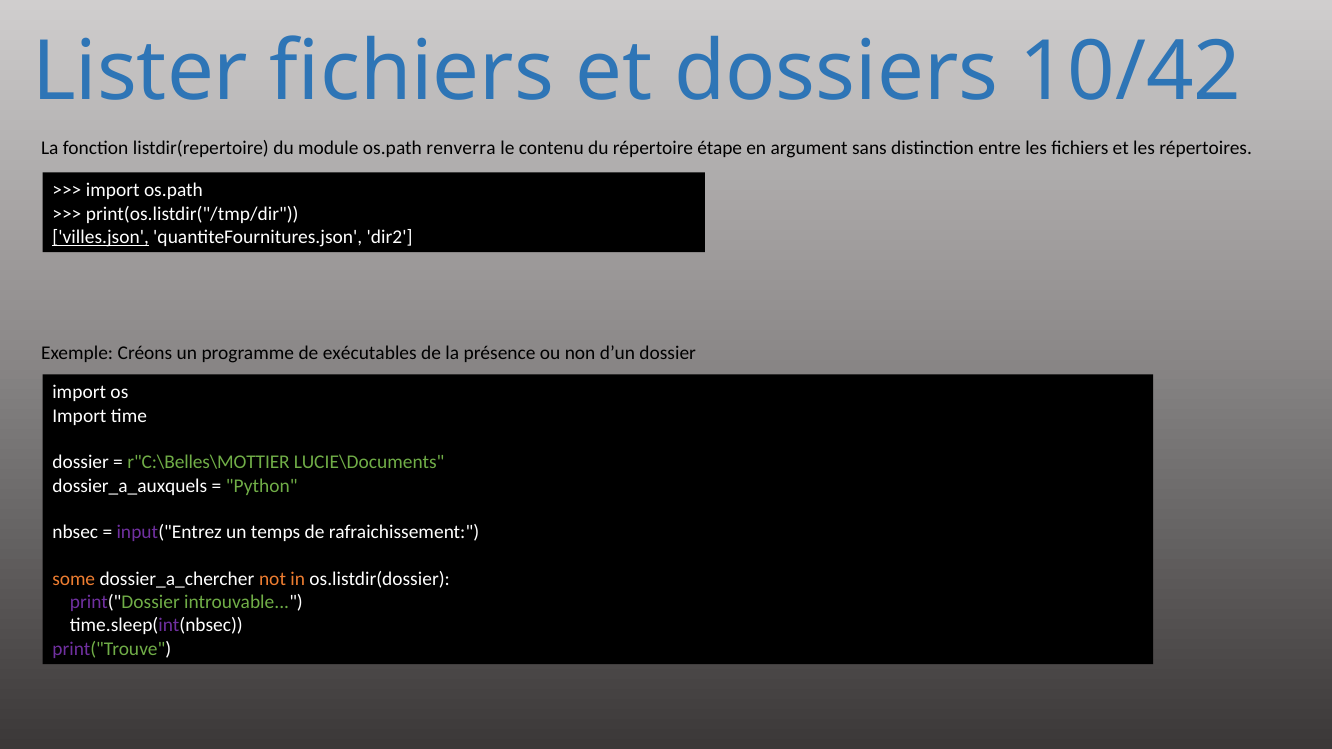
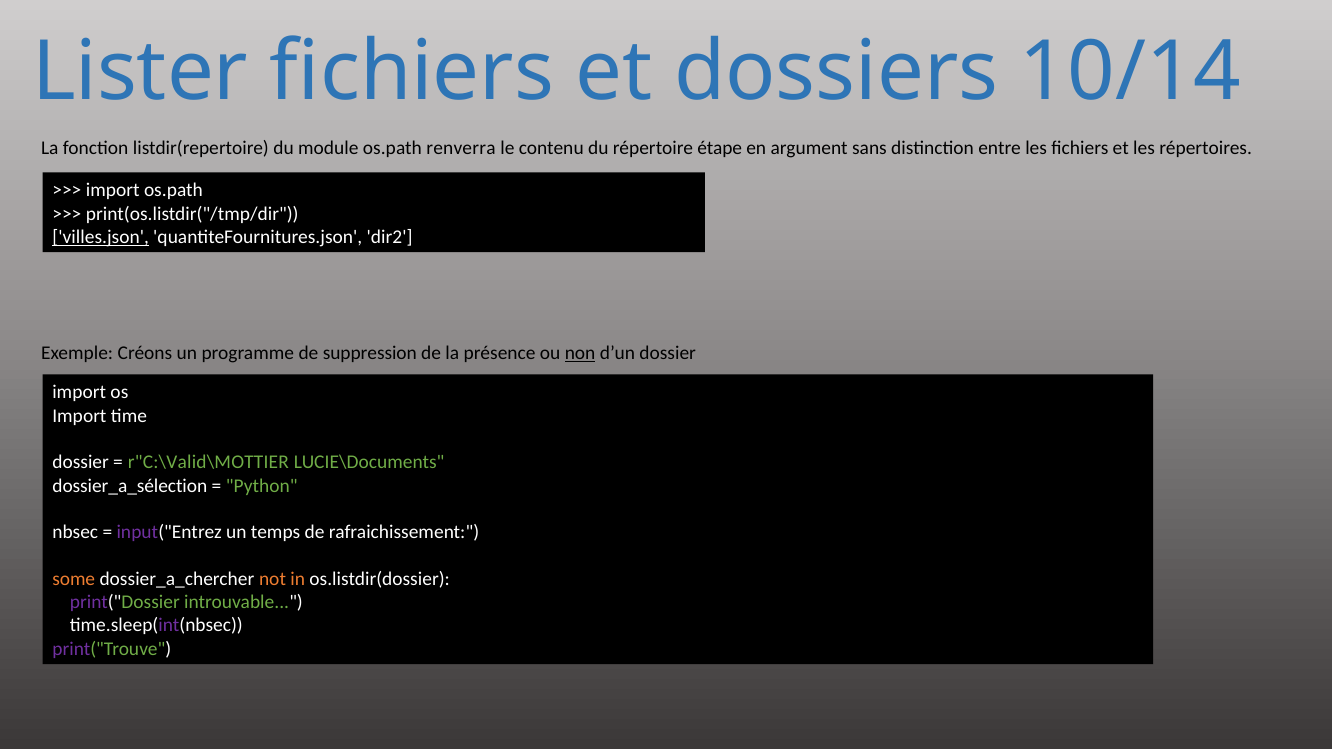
10/42: 10/42 -> 10/14 (1131, 72)
exécutables: exécutables -> suppression (370, 353)
non underline: none -> present (580, 353)
r"C:\Belles\MOTTIER: r"C:\Belles\MOTTIER -> r"C:\Valid\MOTTIER (208, 462)
dossier_a_auxquels: dossier_a_auxquels -> dossier_a_sélection (130, 486)
